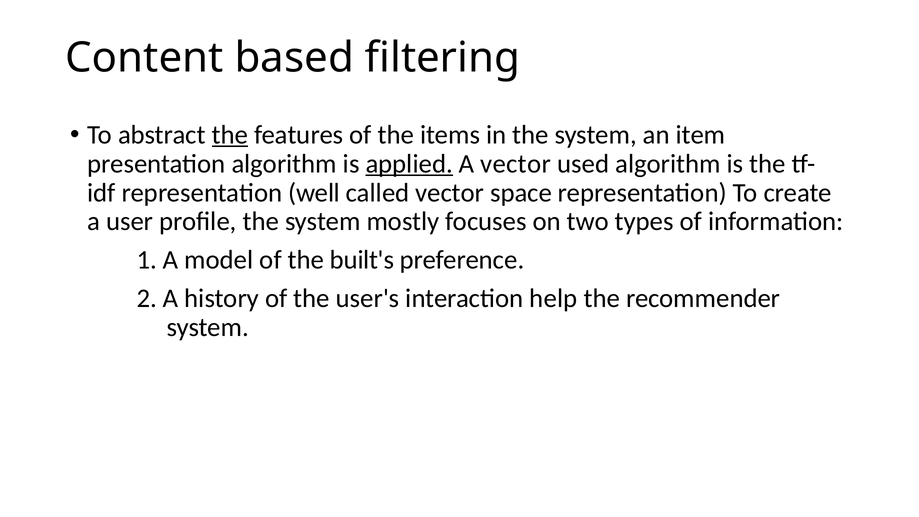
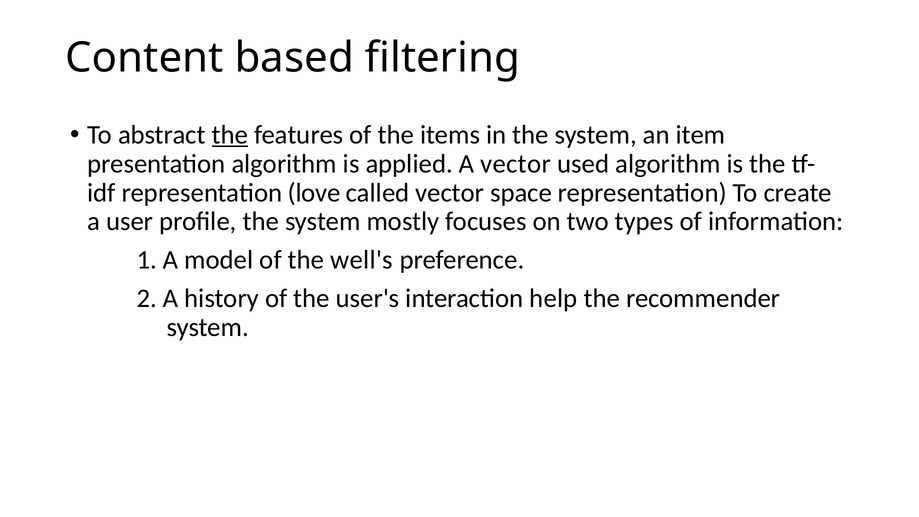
applied underline: present -> none (409, 164)
well: well -> love (314, 193)
built's: built's -> well's (362, 260)
